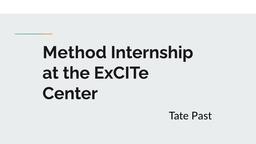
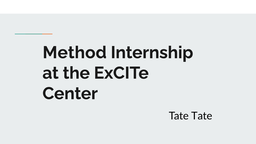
Tate Past: Past -> Tate (202, 116)
